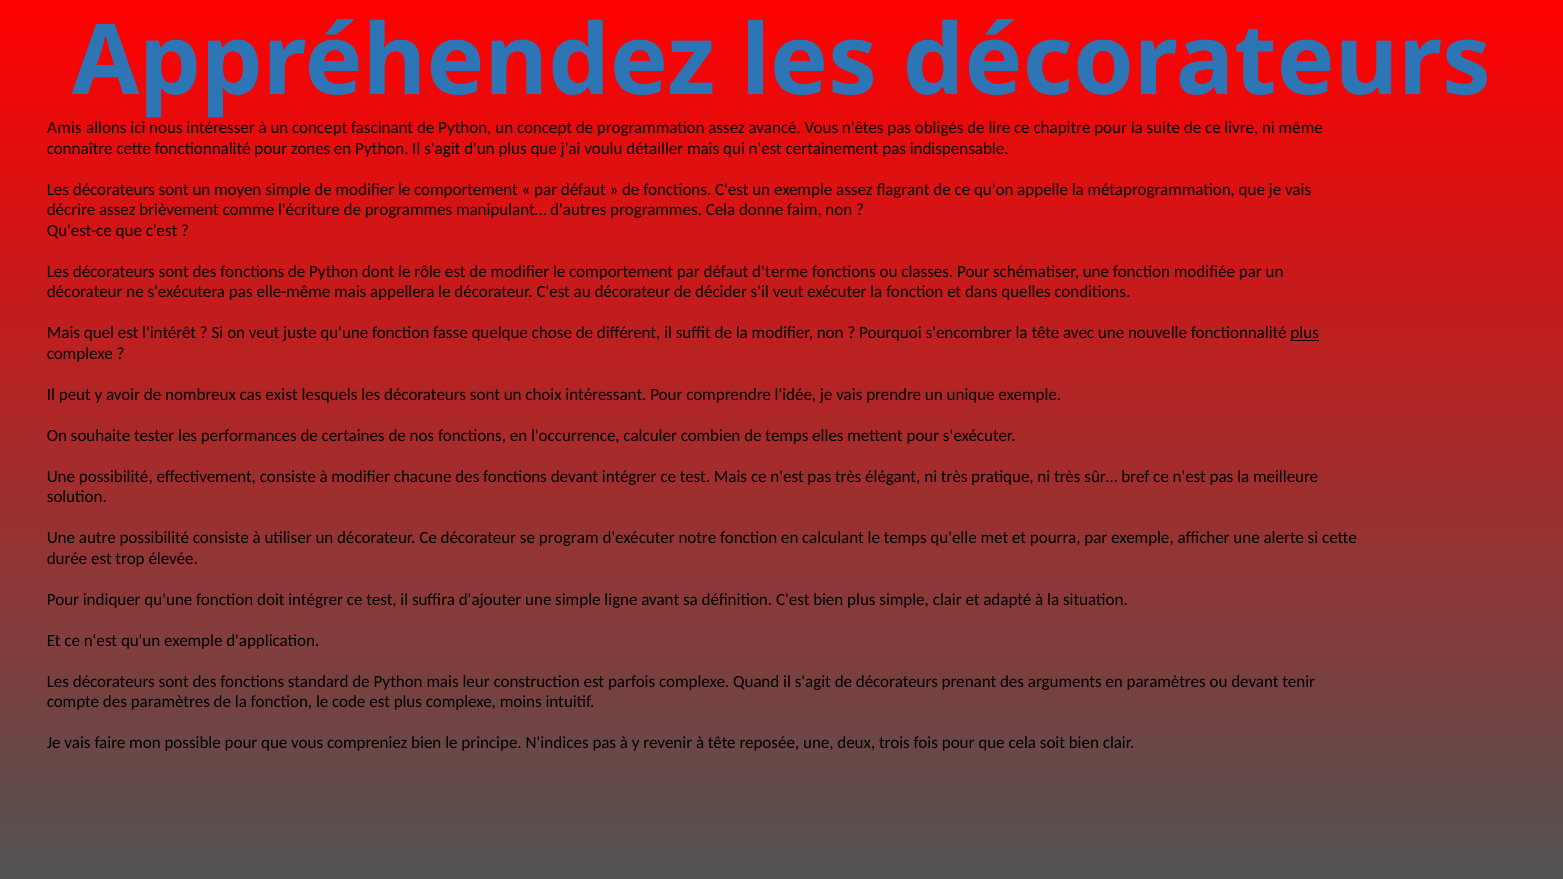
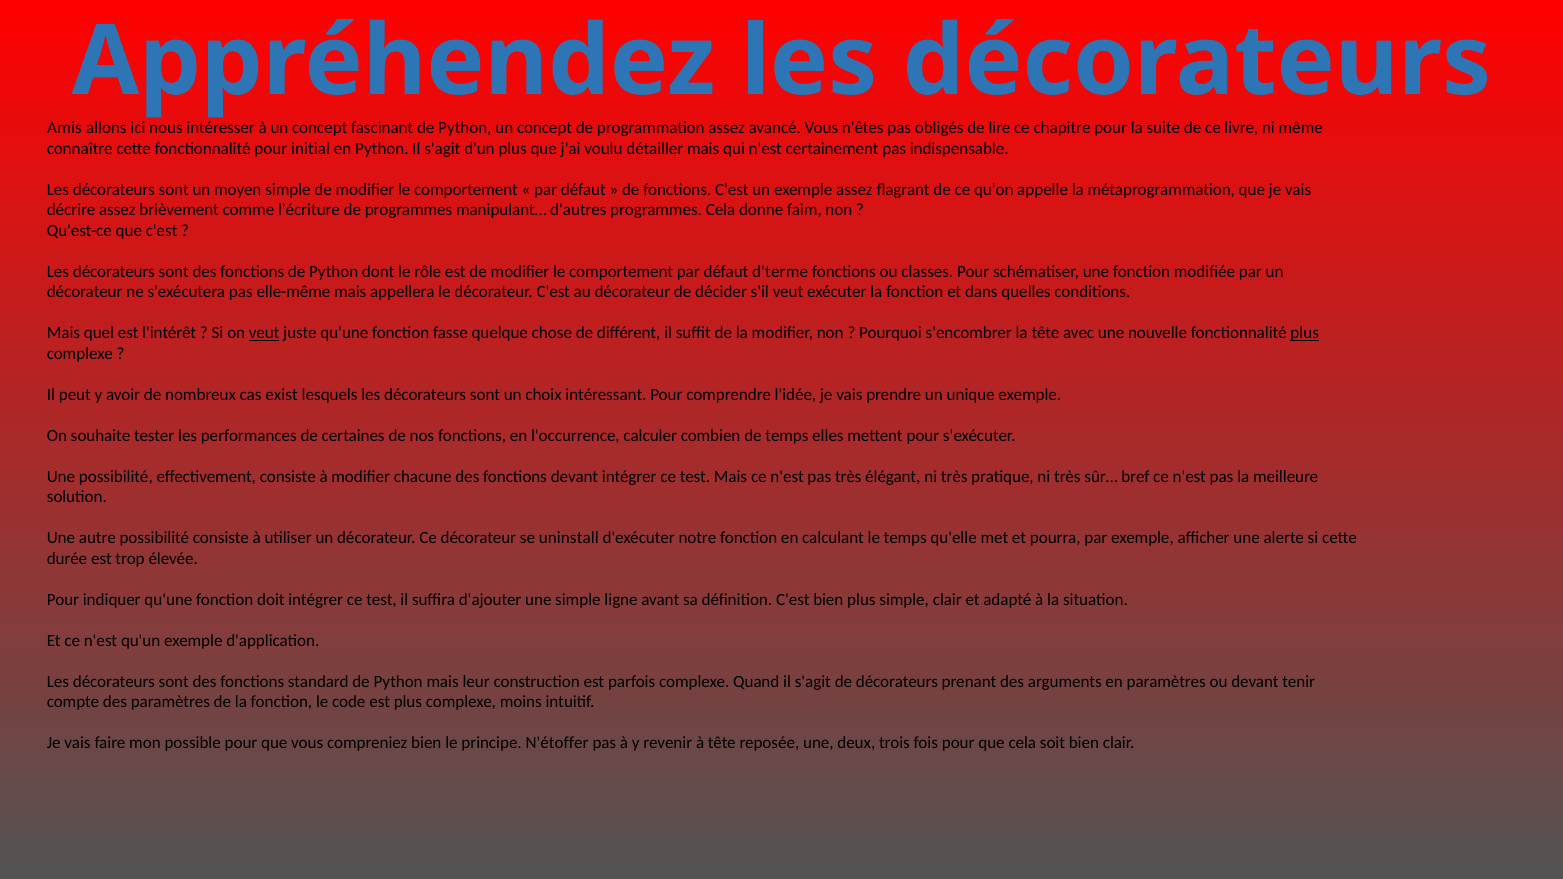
zones: zones -> initial (311, 149)
veut underline: none -> present (264, 333)
program: program -> uninstall (569, 538)
N'indices: N'indices -> N'étoffer (557, 743)
